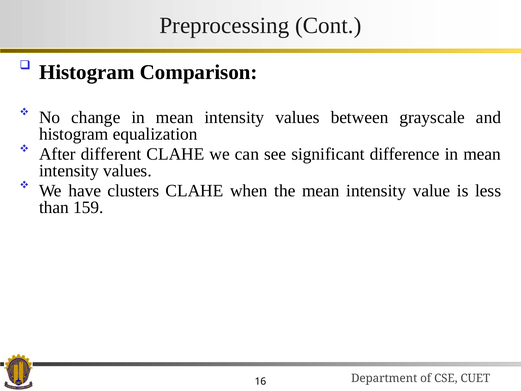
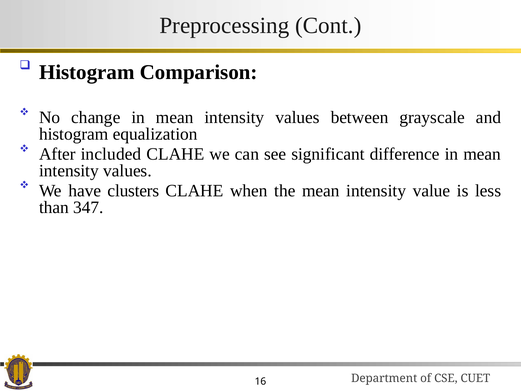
different: different -> included (111, 154)
159: 159 -> 347 (88, 207)
